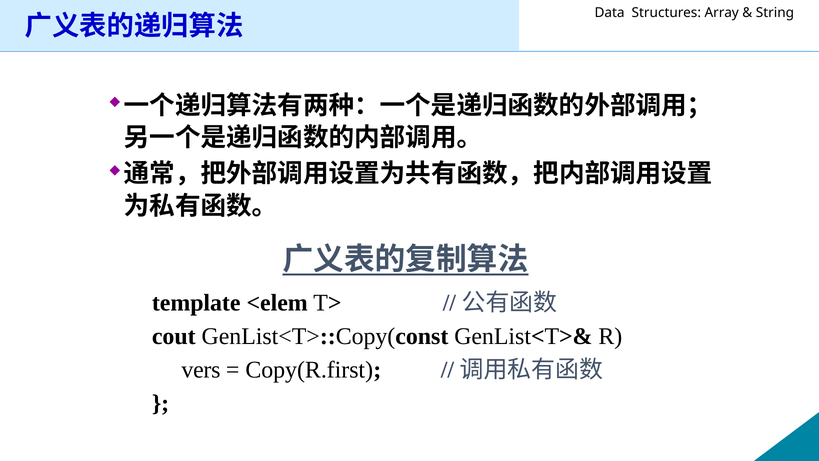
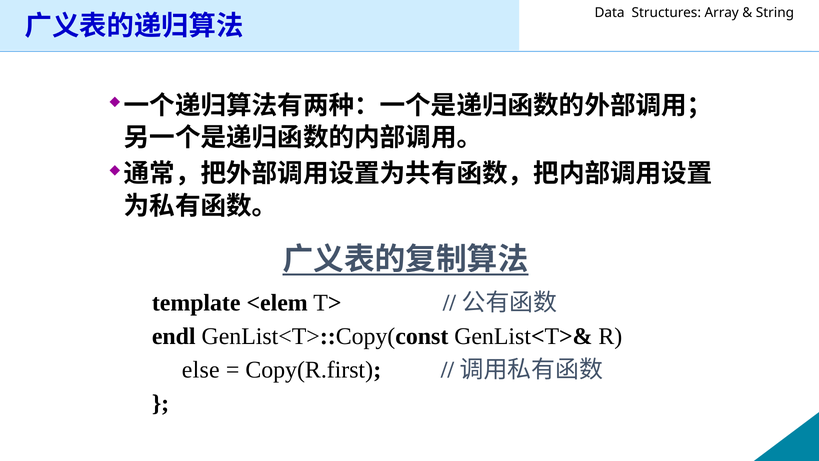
cout: cout -> endl (174, 336)
vers: vers -> else (201, 370)
